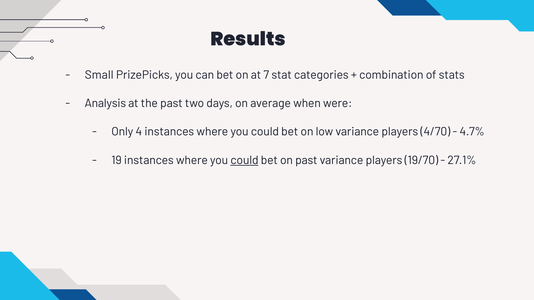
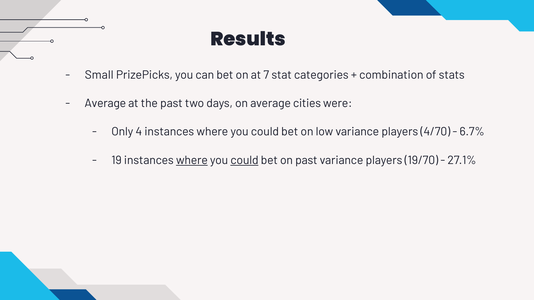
Analysis: Analysis -> Average (105, 103)
when: when -> cities (307, 103)
4.7%: 4.7% -> 6.7% (472, 132)
where underline: none -> present (192, 160)
